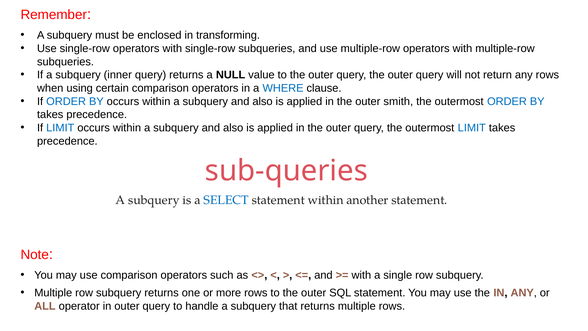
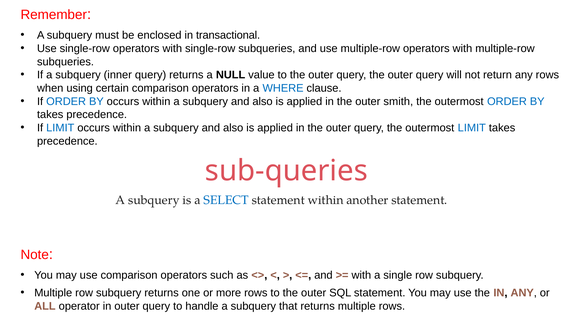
transforming: transforming -> transactional (228, 35)
